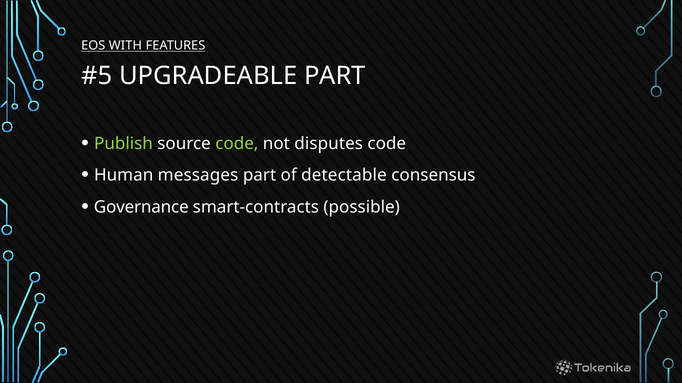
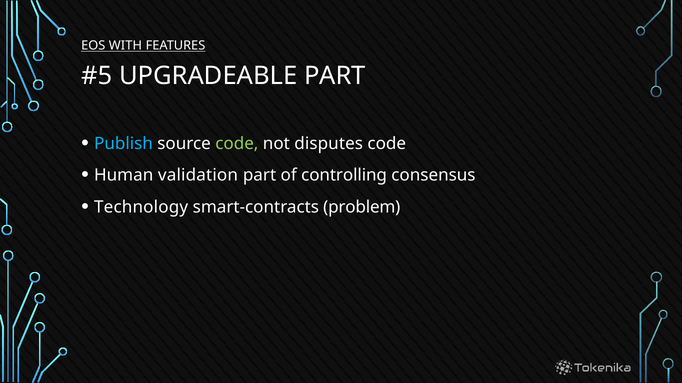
Publish colour: light green -> light blue (123, 144)
messages: messages -> validation (198, 176)
detectable: detectable -> controlling (344, 176)
Governance: Governance -> Technology (141, 207)
possible: possible -> problem (362, 207)
